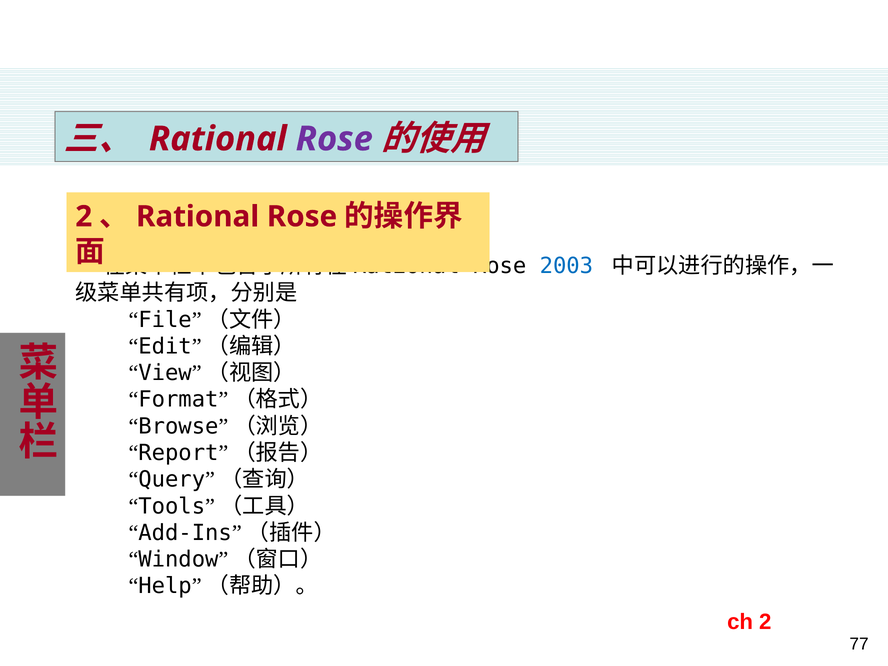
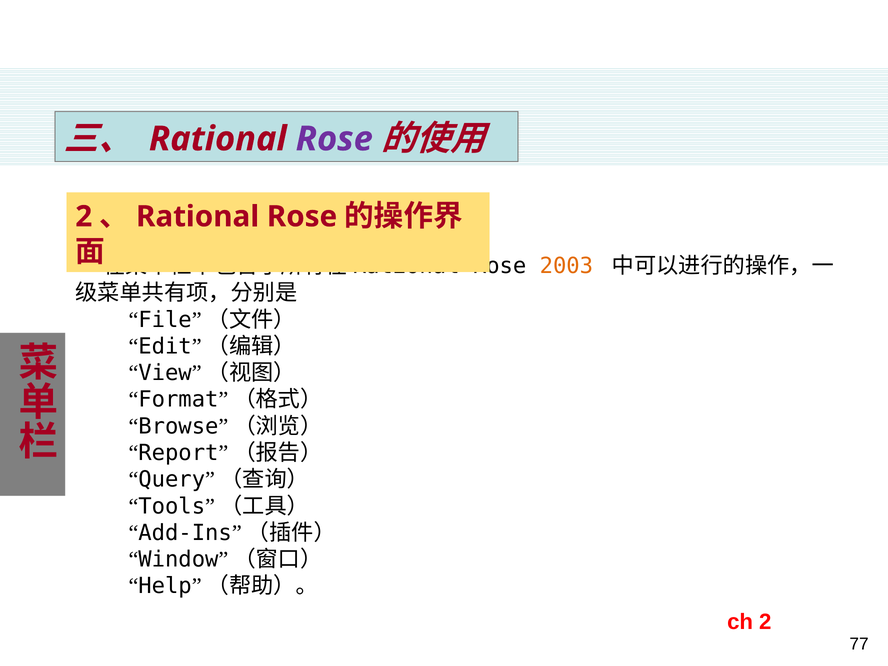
2003 colour: blue -> orange (566, 266)
